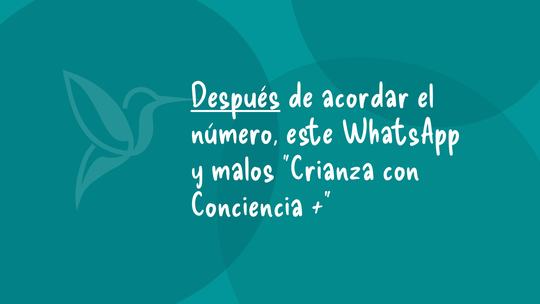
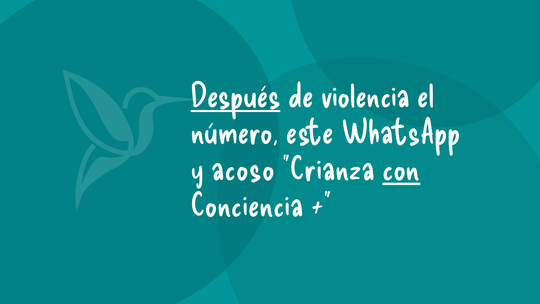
acordar: acordar -> violencia (366, 96)
malos: malos -> acoso (243, 169)
con underline: none -> present (401, 169)
